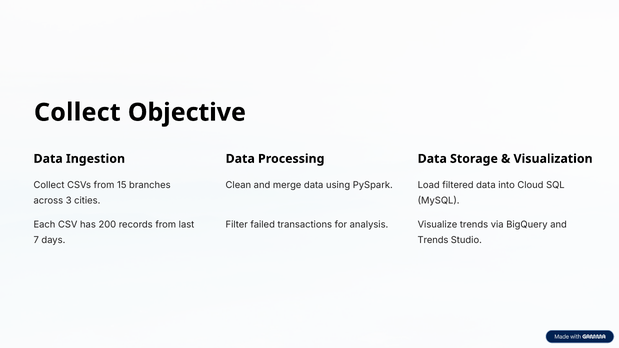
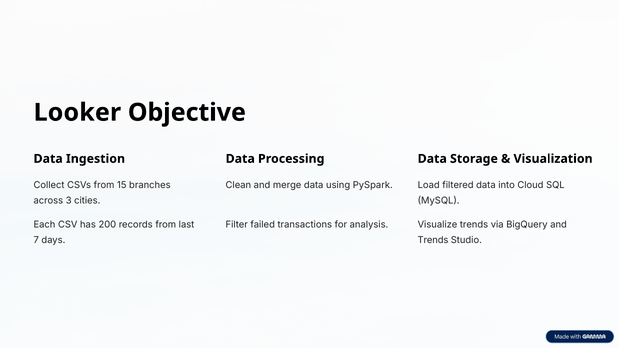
Collect: Collect -> Looker (77, 113)
